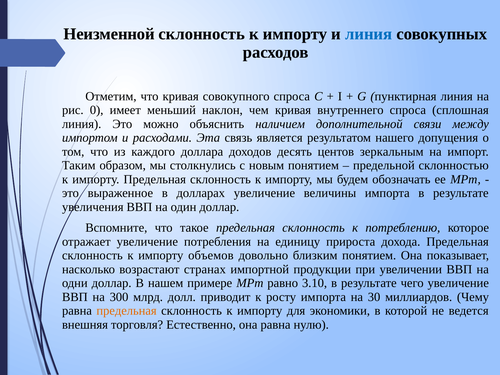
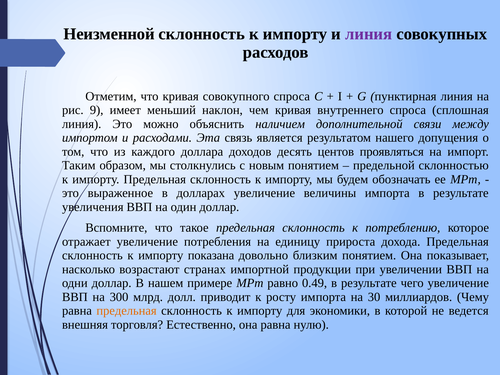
линия colour: blue -> purple (369, 34)
0: 0 -> 9 (97, 110)
зеркальным: зеркальным -> проявляться (392, 152)
объемов: объемов -> показана (211, 255)
3.10: 3.10 -> 0.49 (315, 283)
